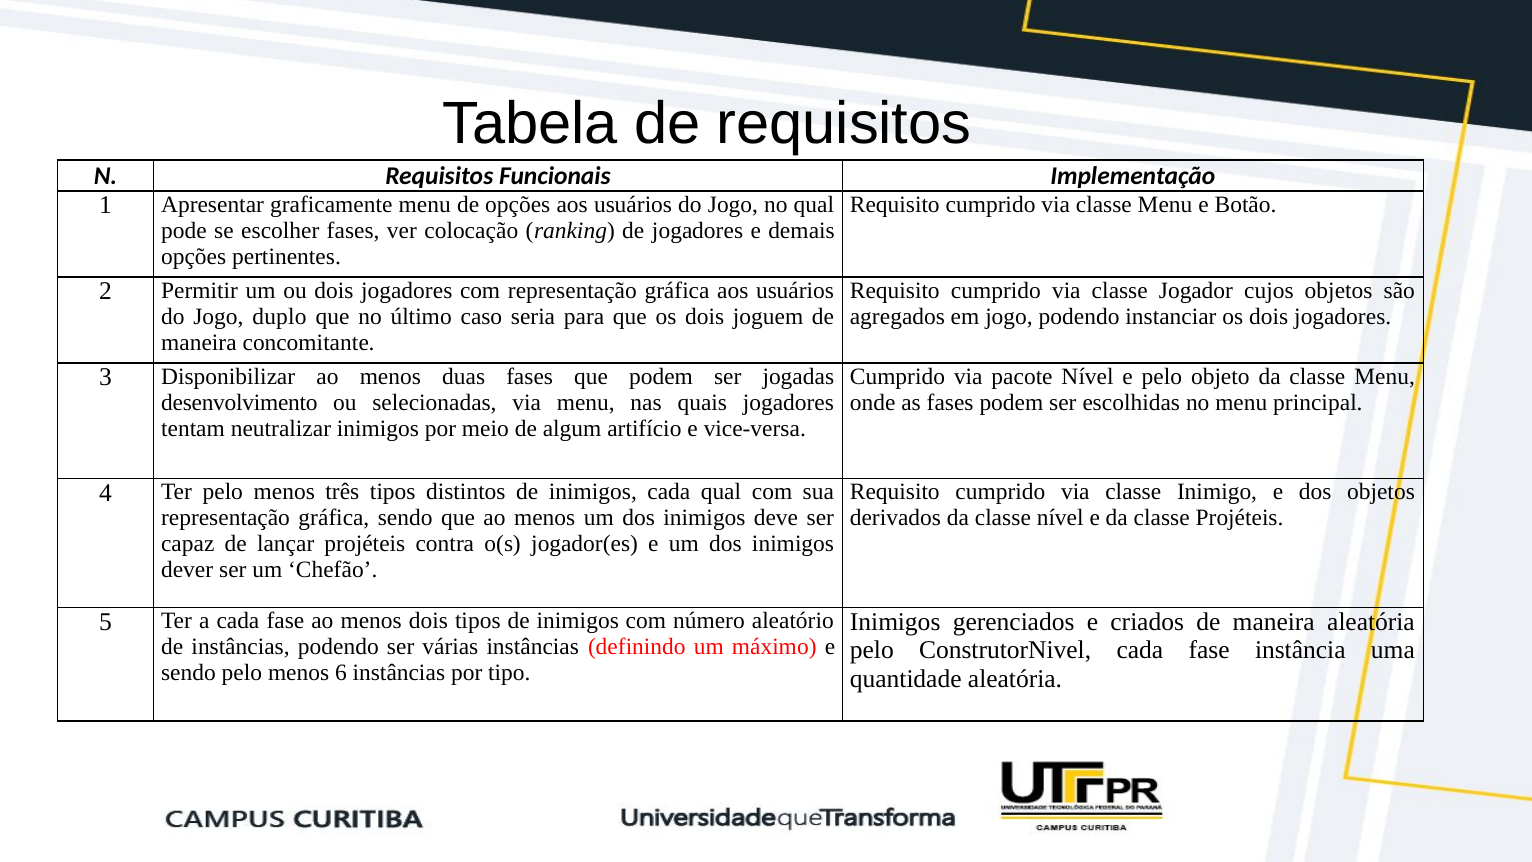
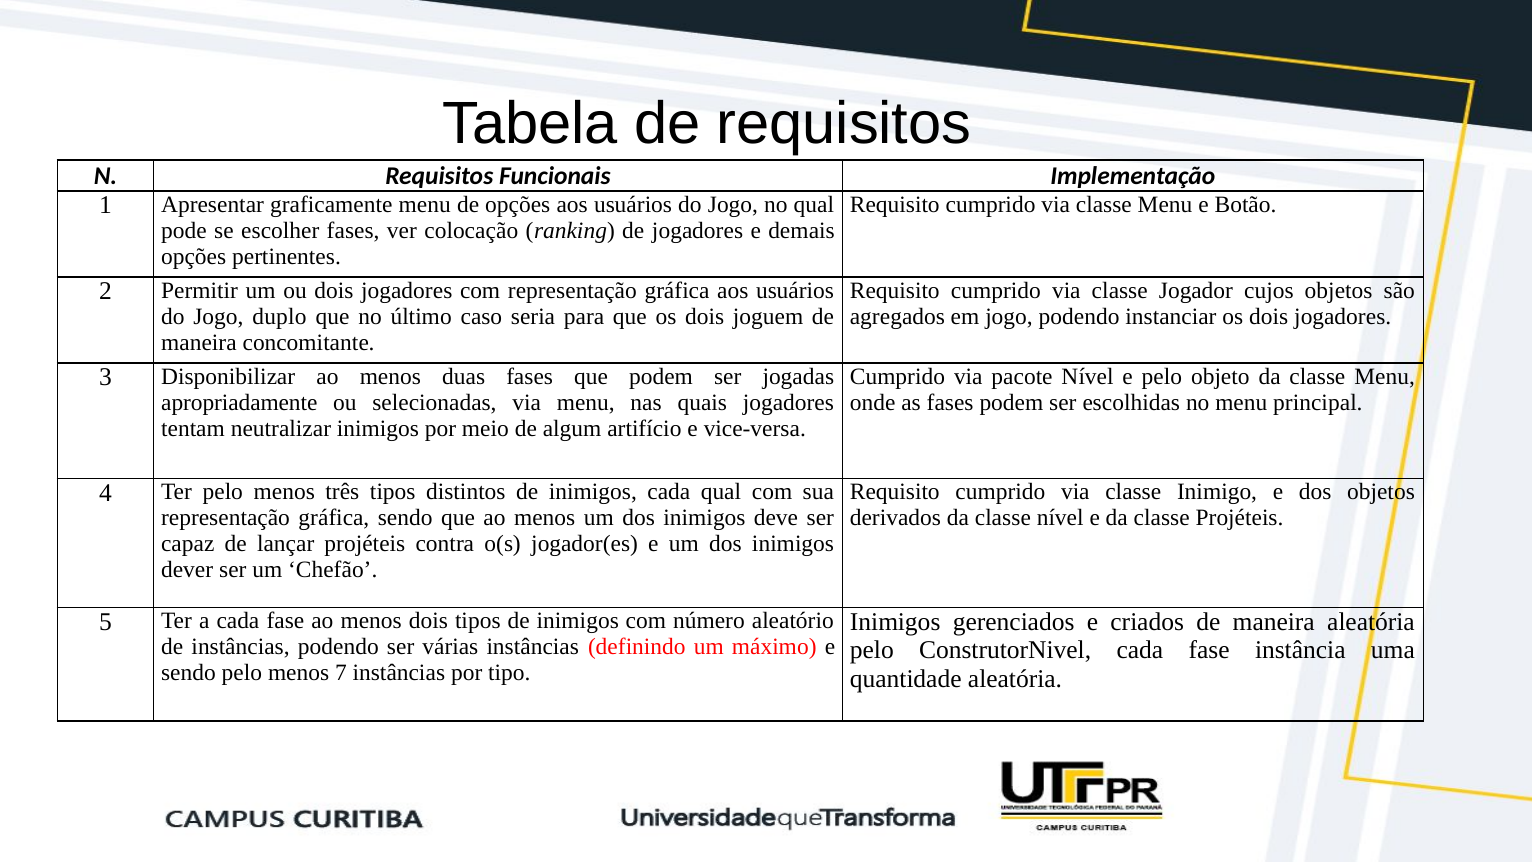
desenvolvimento: desenvolvimento -> apropriadamente (239, 402)
6: 6 -> 7 (341, 673)
